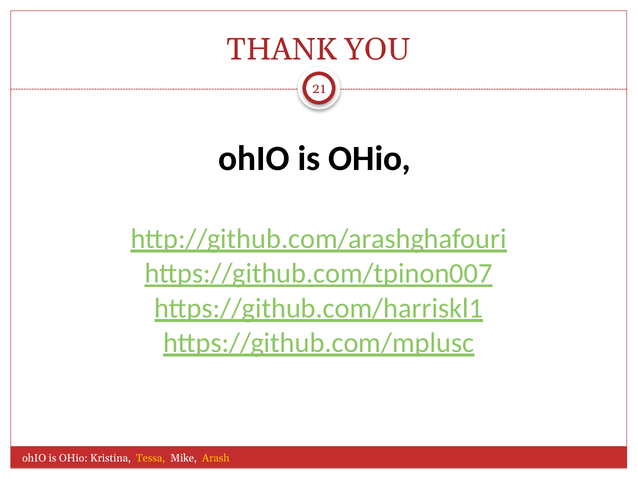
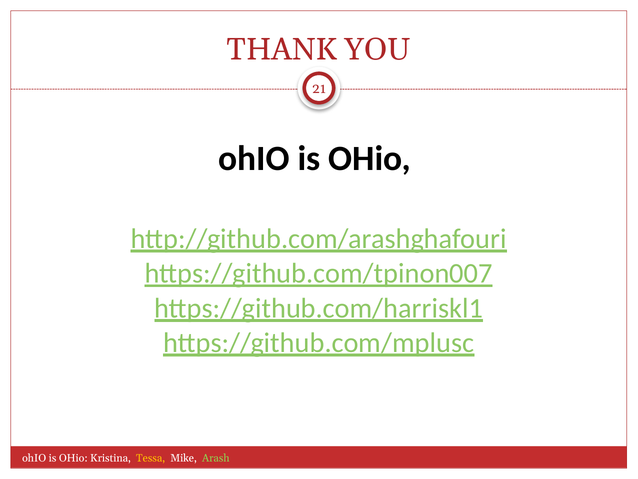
Arash colour: yellow -> light green (216, 458)
